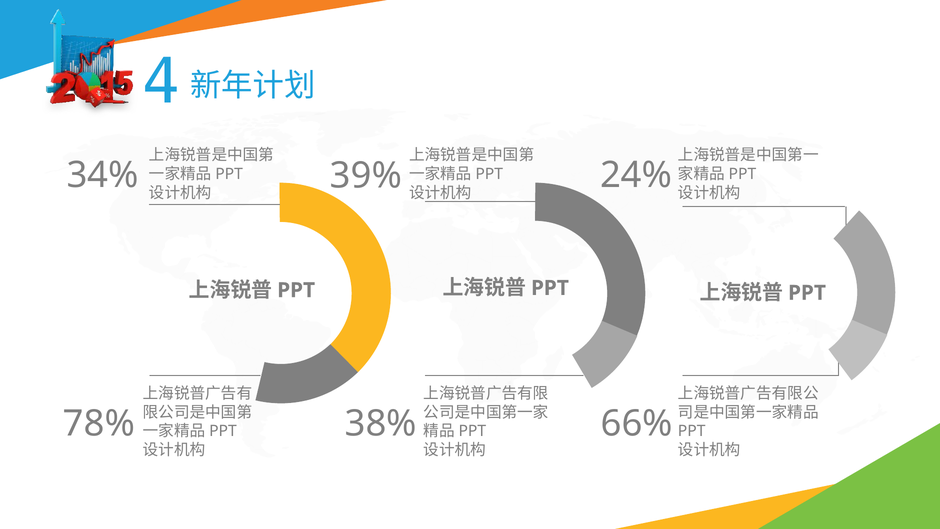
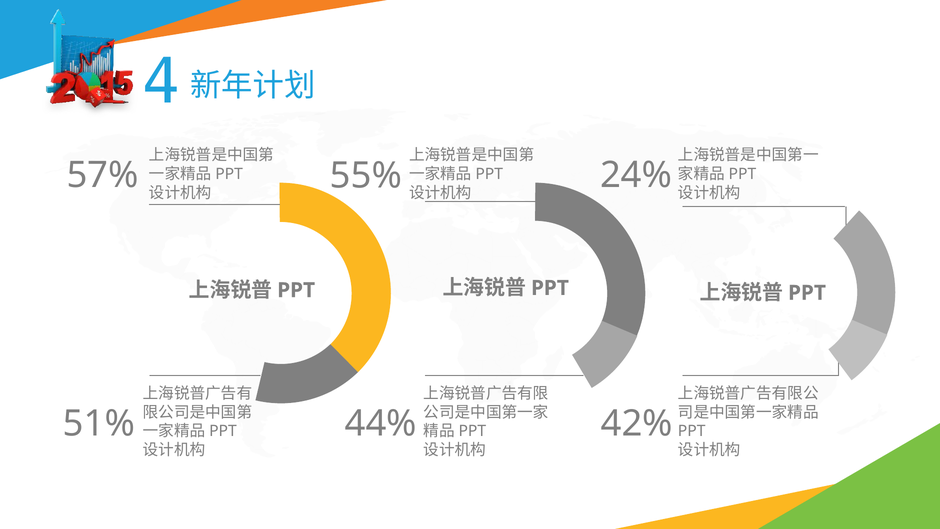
34%: 34% -> 57% (103, 175)
39%: 39% -> 55% (366, 176)
78%: 78% -> 51% (99, 423)
38%: 38% -> 44% (381, 423)
66%: 66% -> 42% (637, 423)
